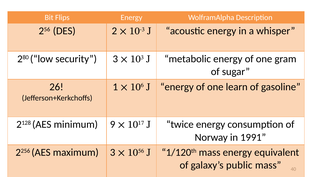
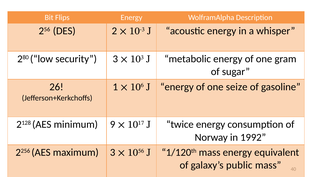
learn: learn -> seize (237, 87)
1991: 1991 -> 1992 (253, 137)
